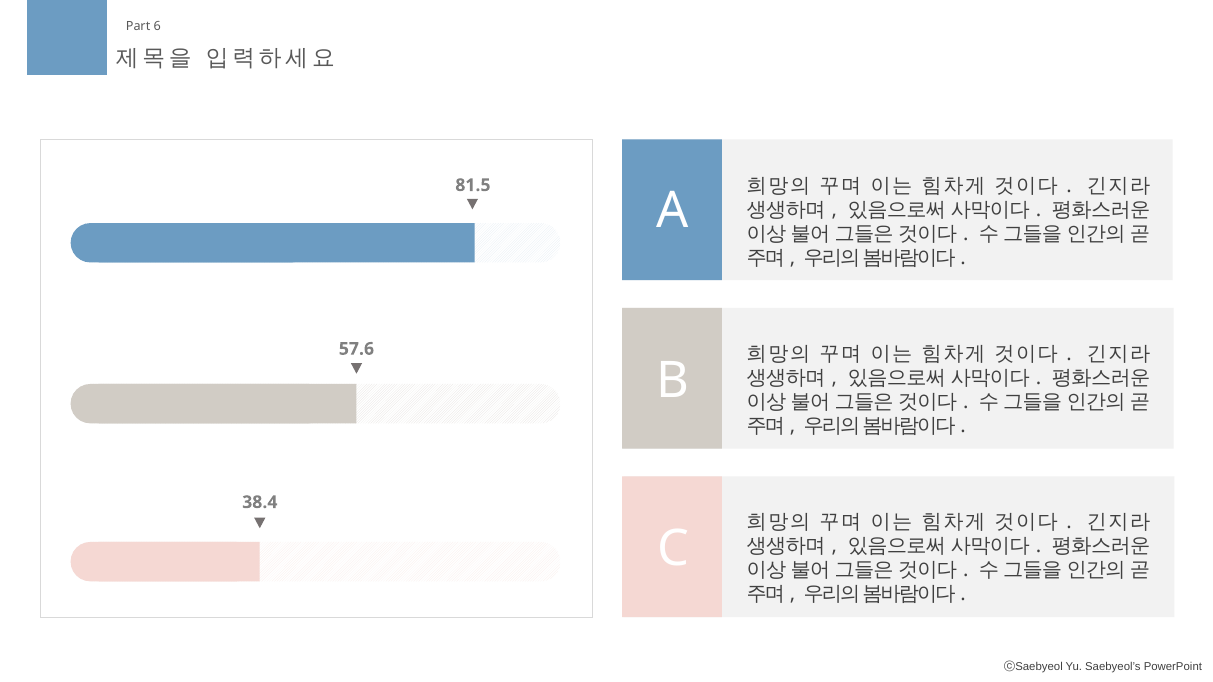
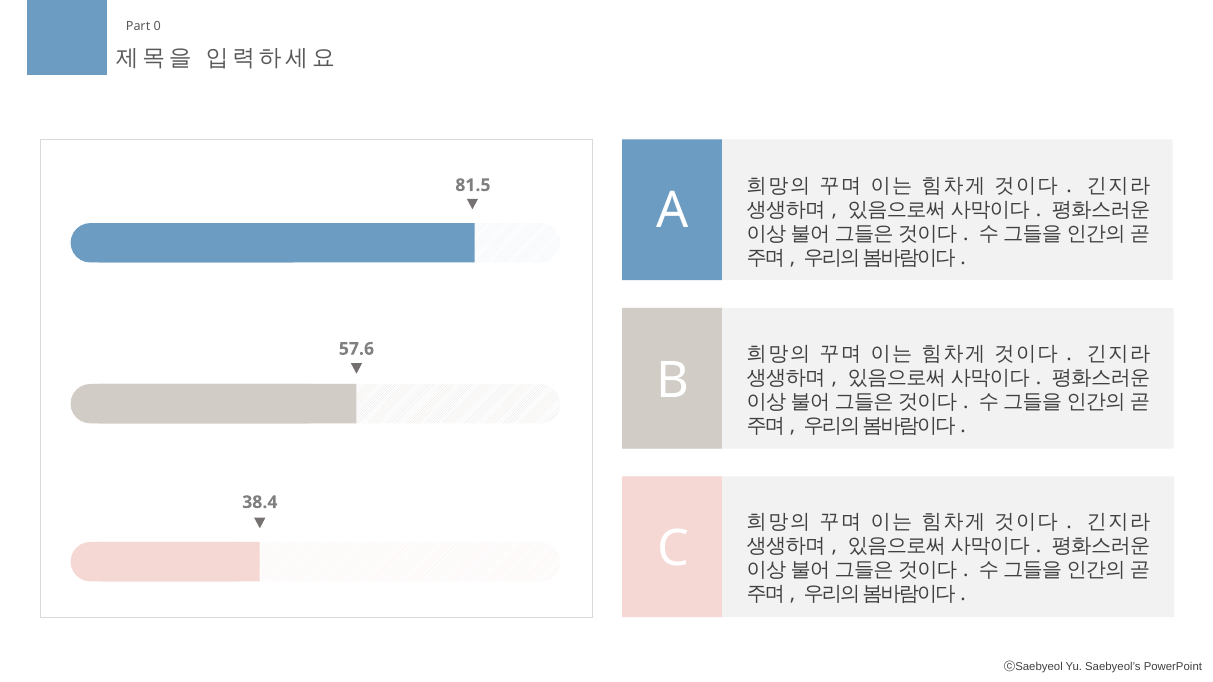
6: 6 -> 0 (157, 27)
